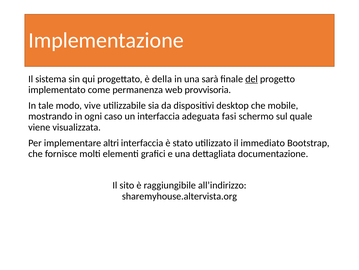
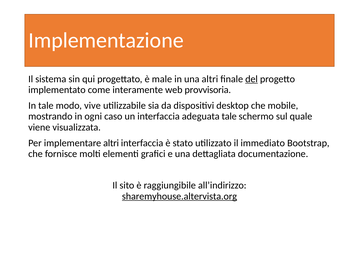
della: della -> male (162, 79)
una sarà: sarà -> altri (210, 79)
permanenza: permanenza -> interamente (138, 90)
adeguata fasi: fasi -> tale (229, 116)
sharemyhouse.altervista.org underline: none -> present (179, 196)
